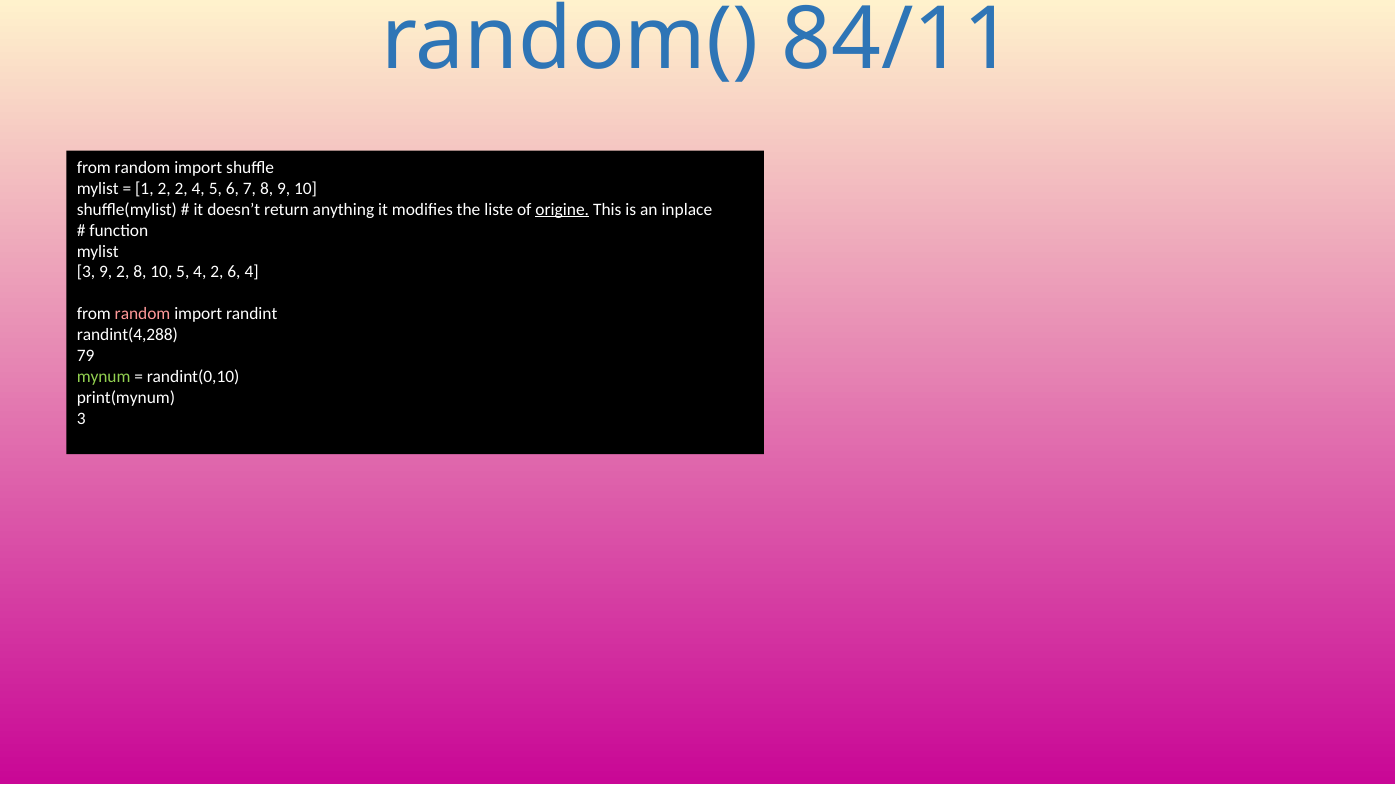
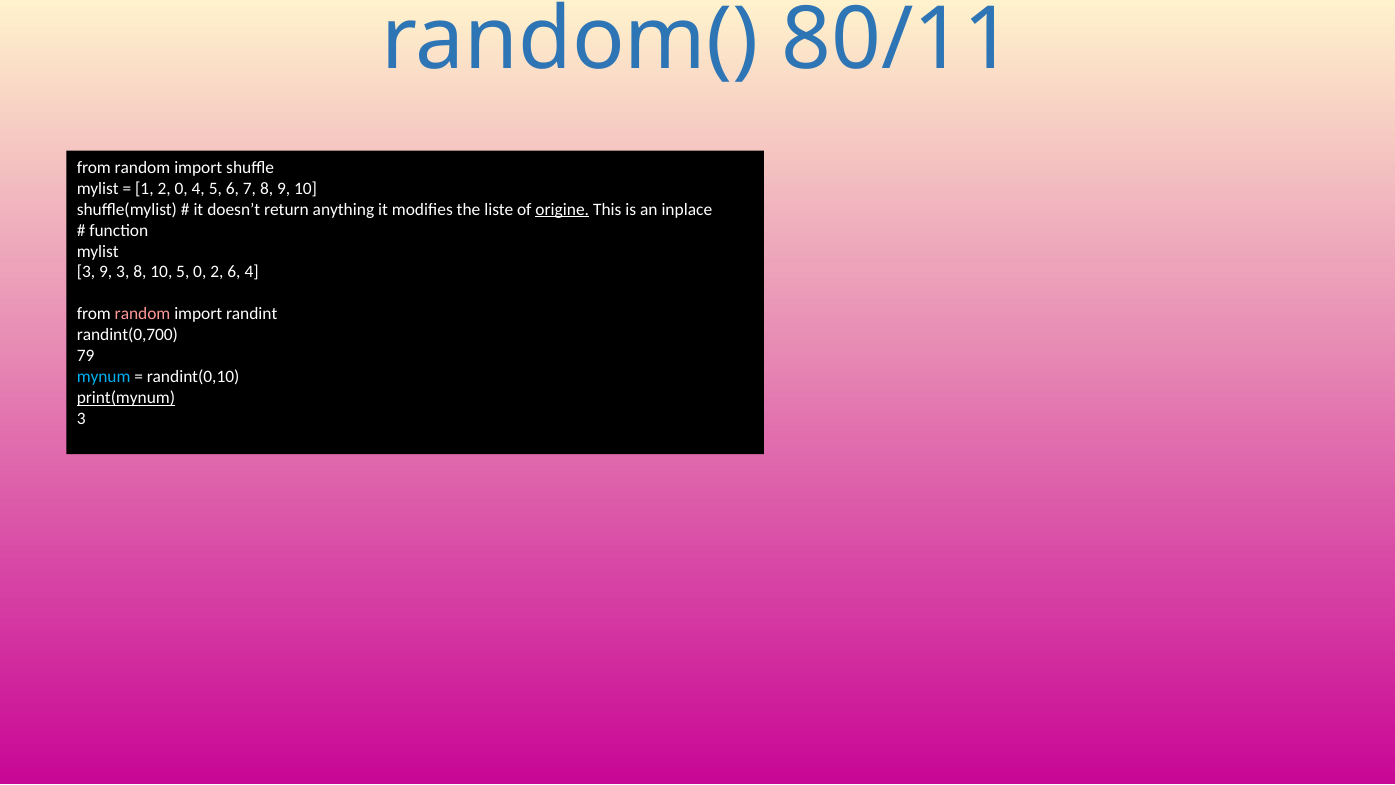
84/11: 84/11 -> 80/11 (897, 40)
2 2: 2 -> 0 (181, 188)
9 2: 2 -> 3 (123, 272)
5 4: 4 -> 0 (200, 272)
randint(4,288: randint(4,288 -> randint(0,700 (127, 335)
mynum colour: light green -> light blue (104, 377)
print(mynum underline: none -> present (126, 398)
